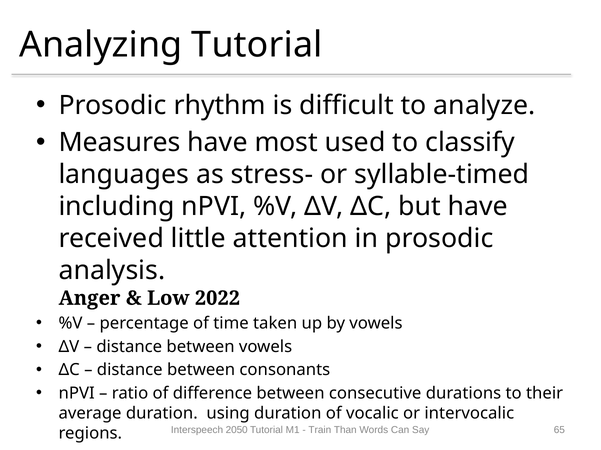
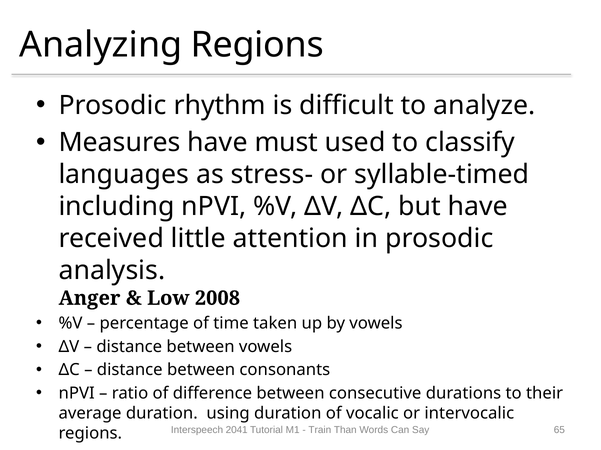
Analyzing Tutorial: Tutorial -> Regions (257, 45)
most: most -> must (286, 143)
2022: 2022 -> 2008 (217, 299)
2050: 2050 -> 2041 (237, 430)
